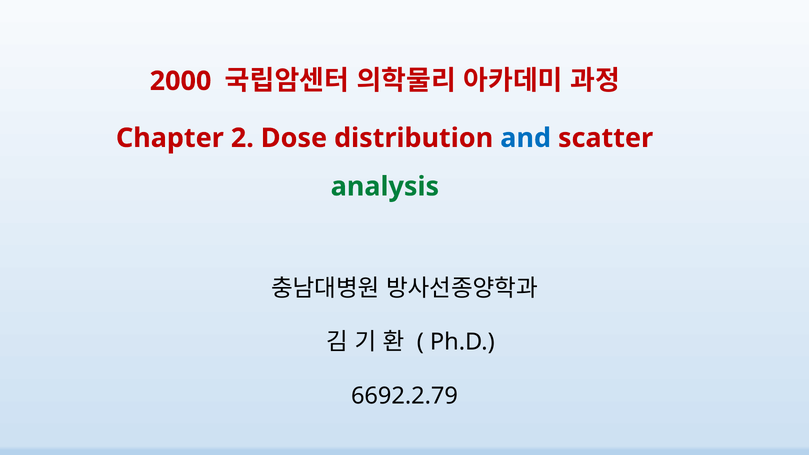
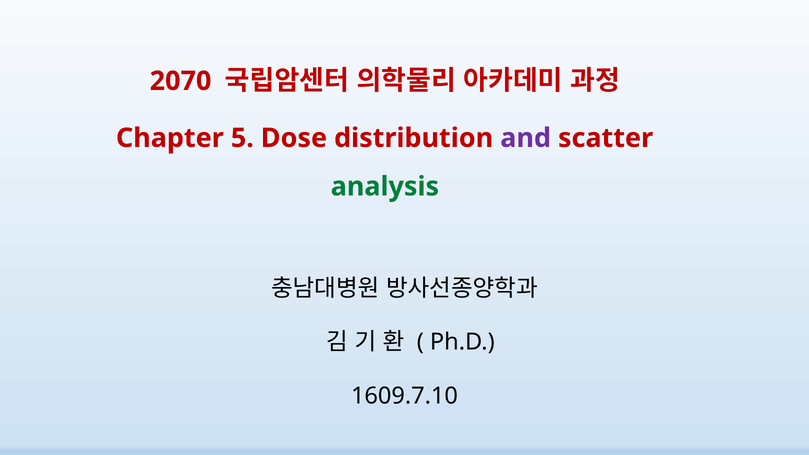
2000: 2000 -> 2070 (181, 81)
2: 2 -> 5 (242, 138)
and colour: blue -> purple (526, 138)
6692.2.79: 6692.2.79 -> 1609.7.10 (404, 396)
